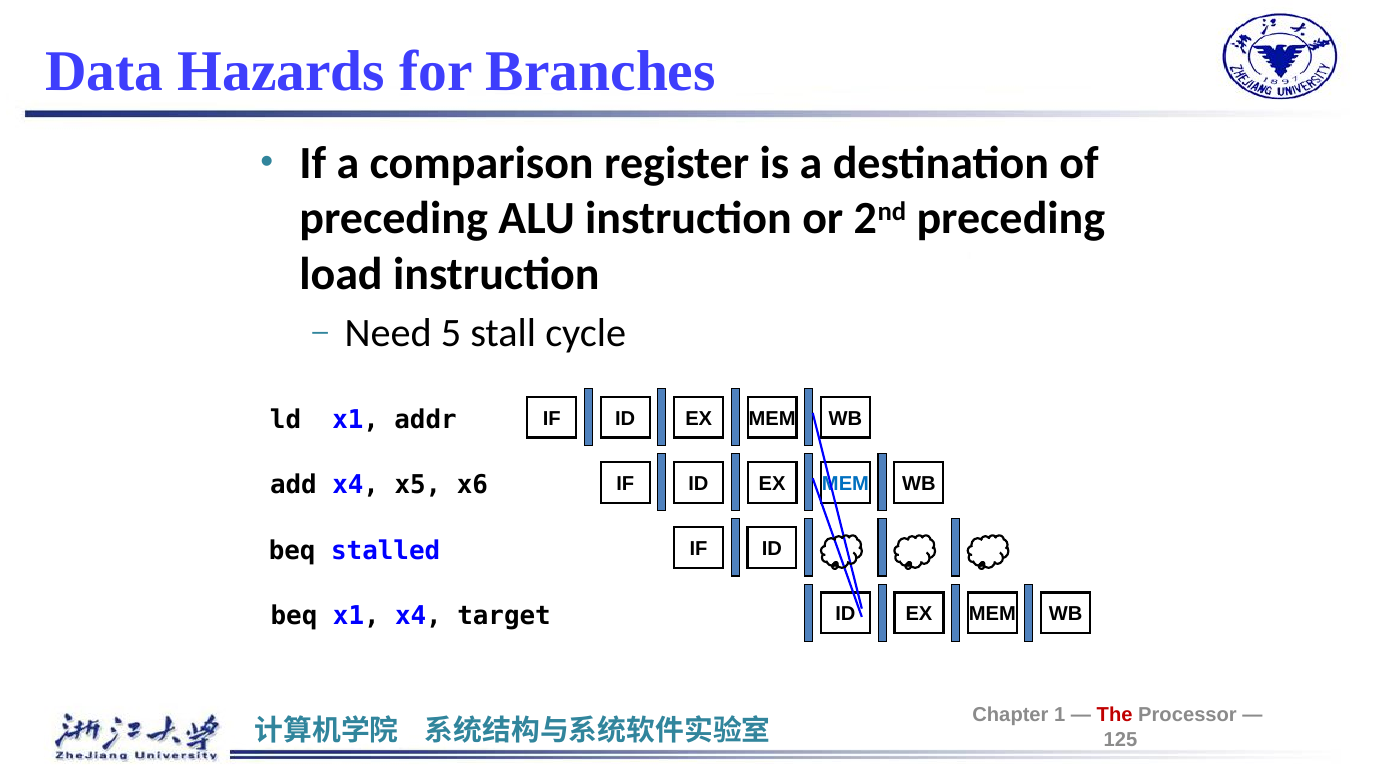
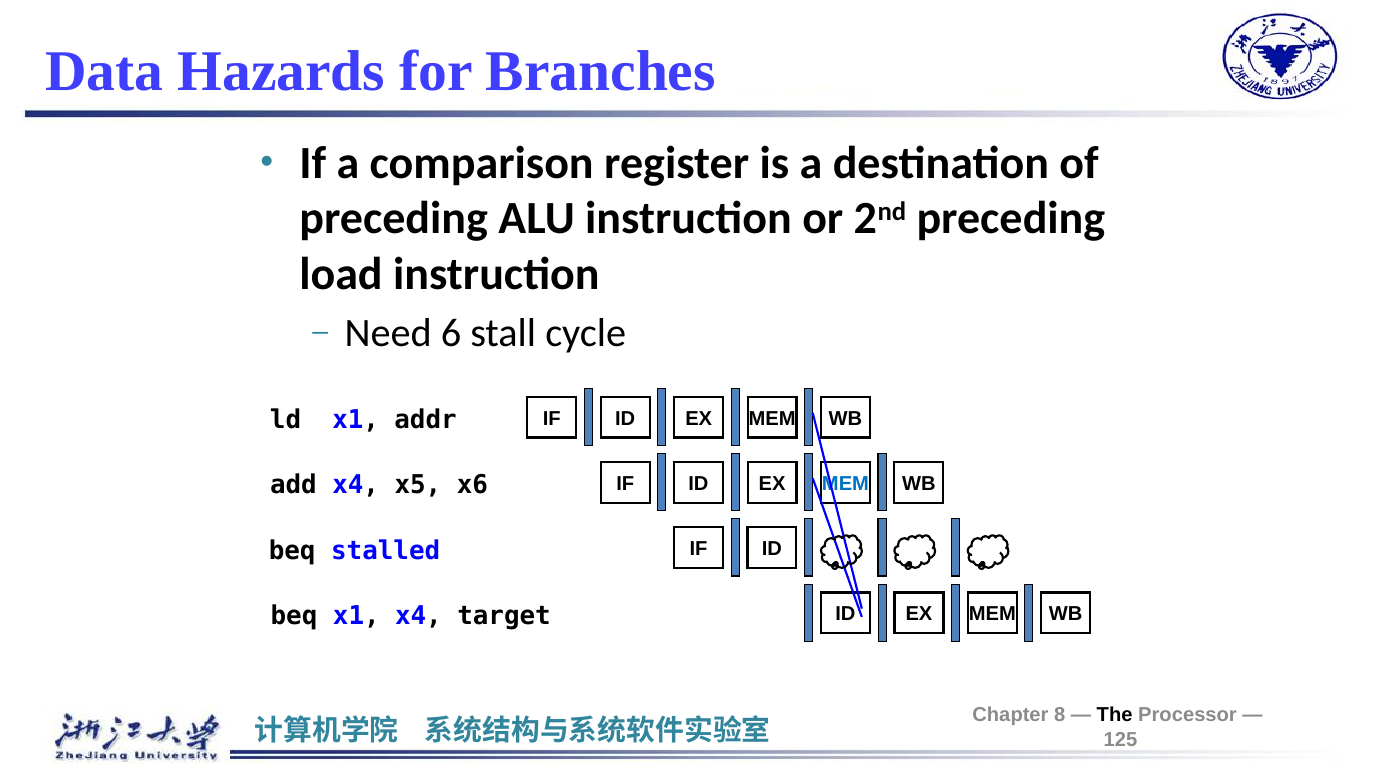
5: 5 -> 6 (451, 333)
1: 1 -> 8 (1060, 715)
The colour: red -> black (1115, 715)
